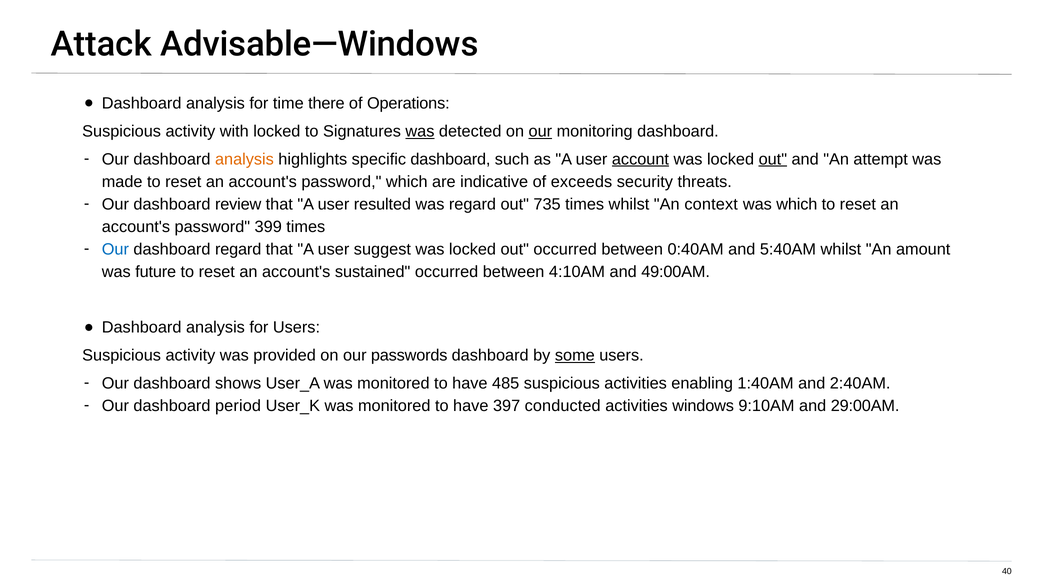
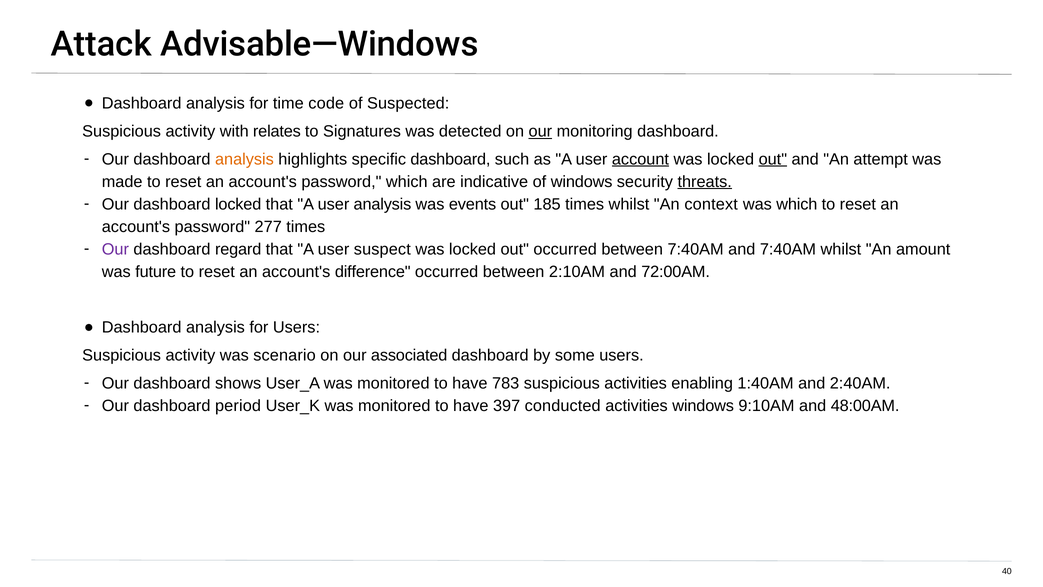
there: there -> code (326, 103)
Operations: Operations -> Suspected (408, 103)
with locked: locked -> relates (277, 131)
was underline: present -> none (420, 131)
of exceeds: exceeds -> windows (582, 182)
threats underline: none -> present (705, 182)
dashboard review: review -> locked (238, 204)
user resulted: resulted -> analysis (382, 204)
was regard: regard -> events (473, 204)
735: 735 -> 185 (547, 204)
399: 399 -> 277 (268, 227)
Our colour: blue -> purple (115, 249)
suggest: suggest -> suspect (382, 249)
between 0:40AM: 0:40AM -> 7:40AM (696, 249)
and 5:40AM: 5:40AM -> 7:40AM (788, 249)
sustained: sustained -> difference (373, 272)
4:10AM: 4:10AM -> 2:10AM (577, 272)
49:00AM: 49:00AM -> 72:00AM (676, 272)
provided: provided -> scenario (285, 355)
passwords: passwords -> associated (409, 355)
some underline: present -> none (575, 355)
485: 485 -> 783 (506, 383)
29:00AM: 29:00AM -> 48:00AM (865, 406)
